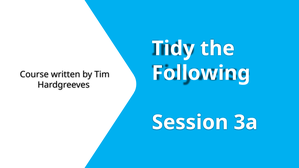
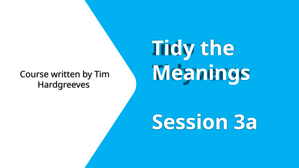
Following: Following -> Meanings (201, 73)
